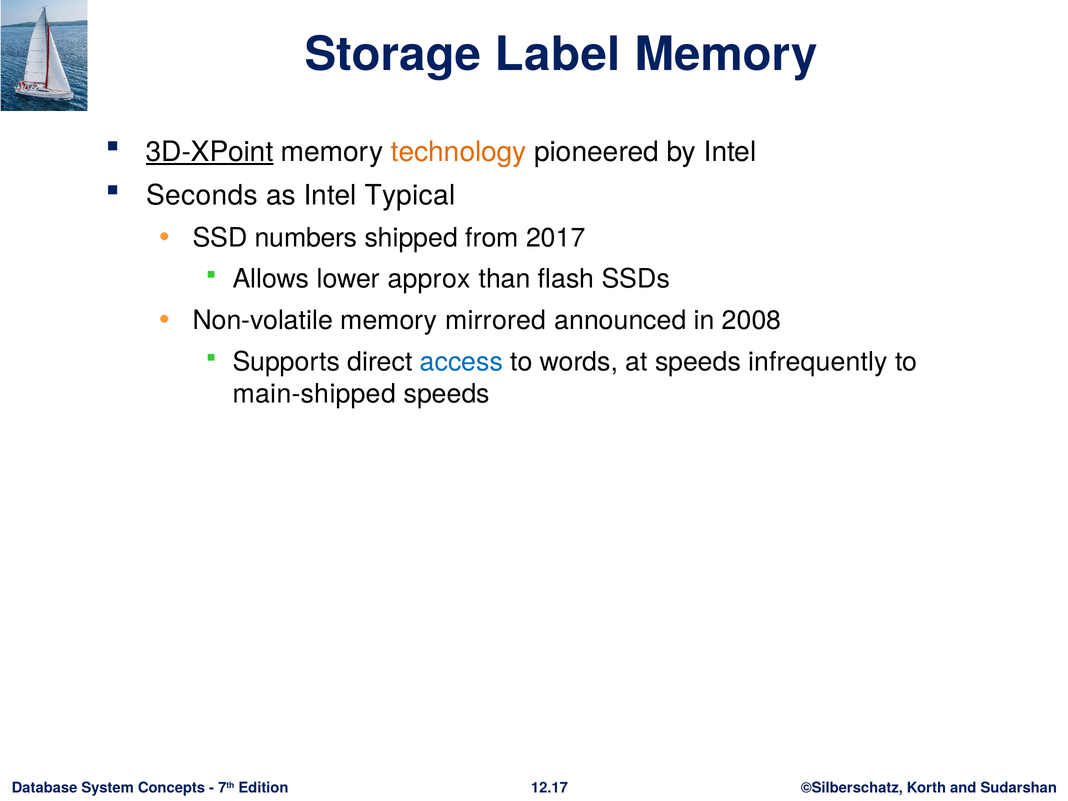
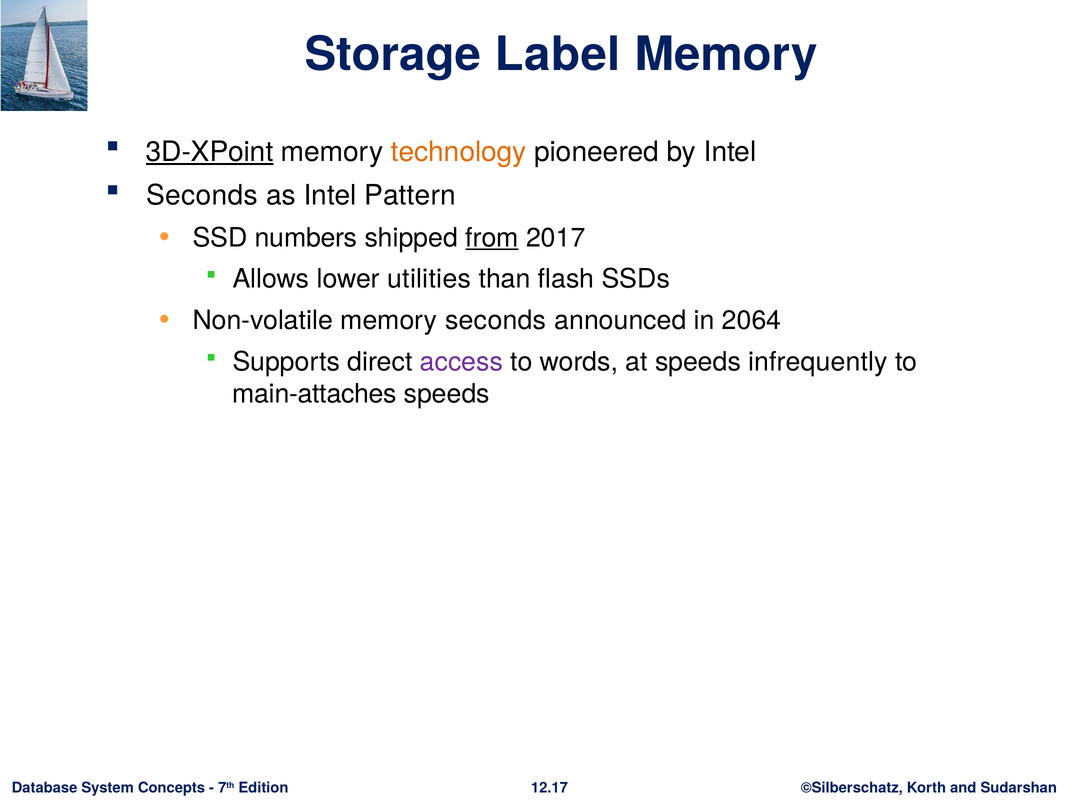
Typical: Typical -> Pattern (410, 196)
from underline: none -> present (492, 238)
approx: approx -> utilities (429, 279)
memory mirrored: mirrored -> seconds (496, 321)
2008: 2008 -> 2064 (752, 321)
access colour: blue -> purple (461, 362)
main-shipped: main-shipped -> main-attaches (315, 394)
